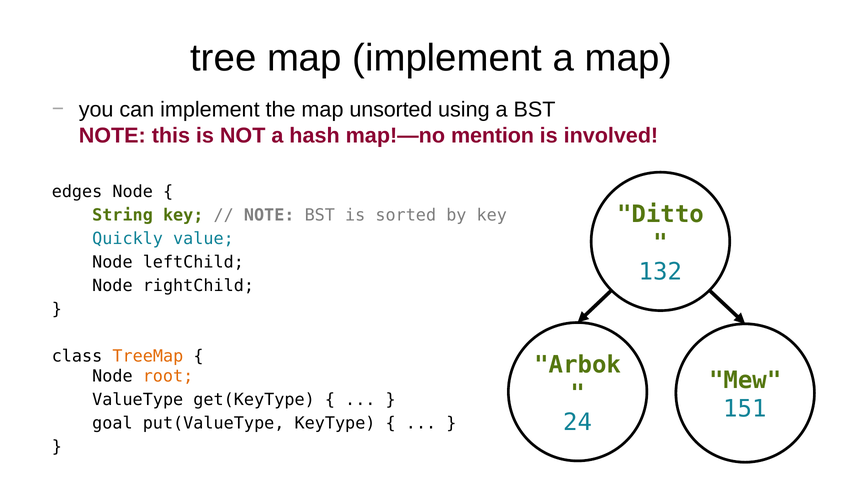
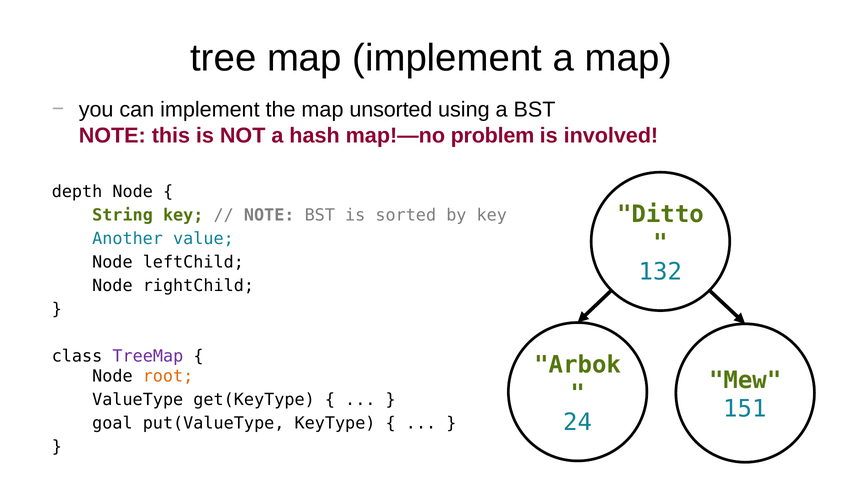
mention: mention -> problem (493, 136)
edges: edges -> depth (77, 192)
Quickly: Quickly -> Another (128, 239)
TreeMap colour: orange -> purple (148, 356)
